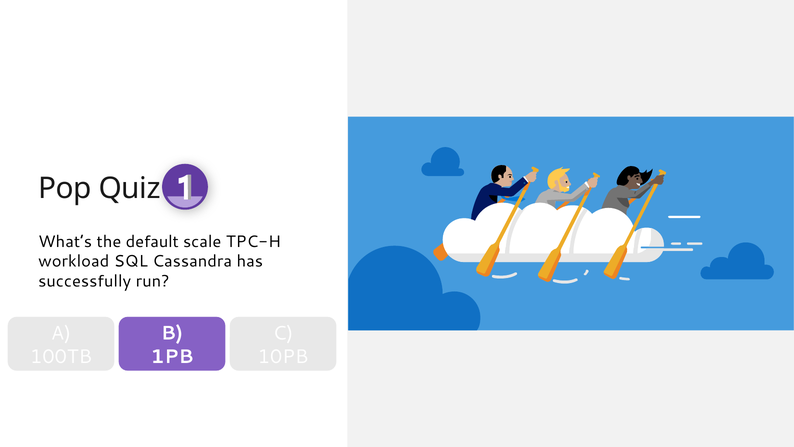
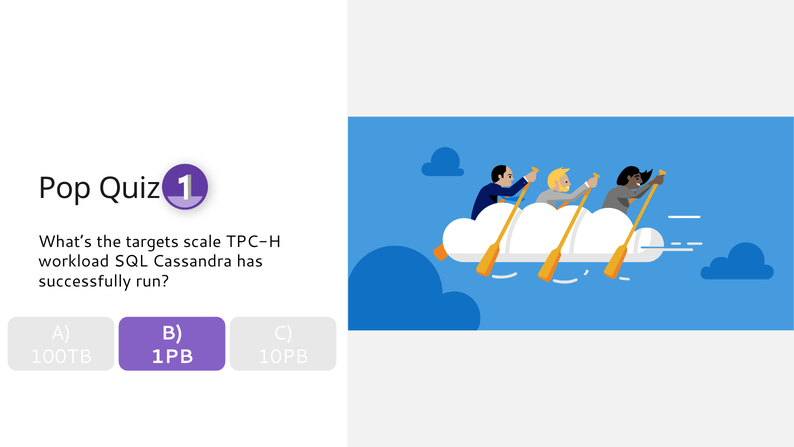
default: default -> targets (152, 241)
